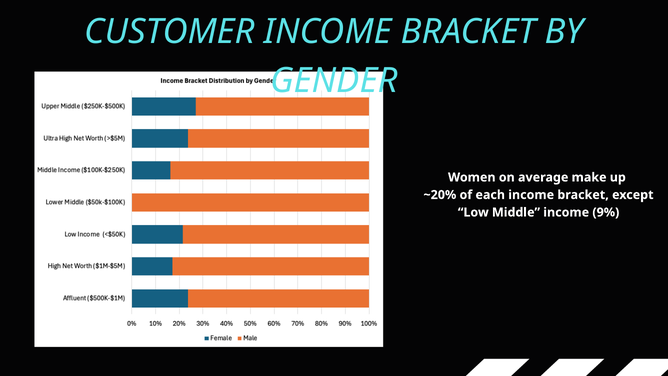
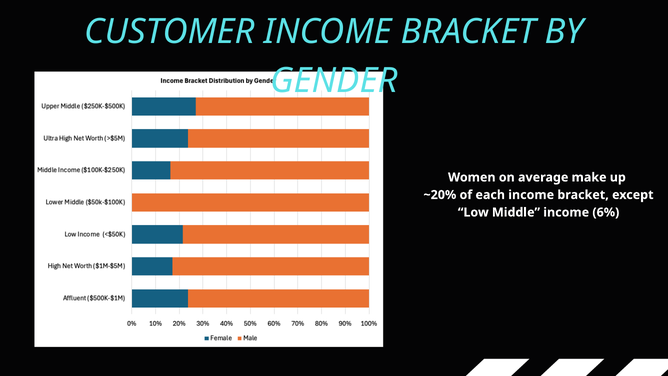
9%: 9% -> 6% (606, 212)
